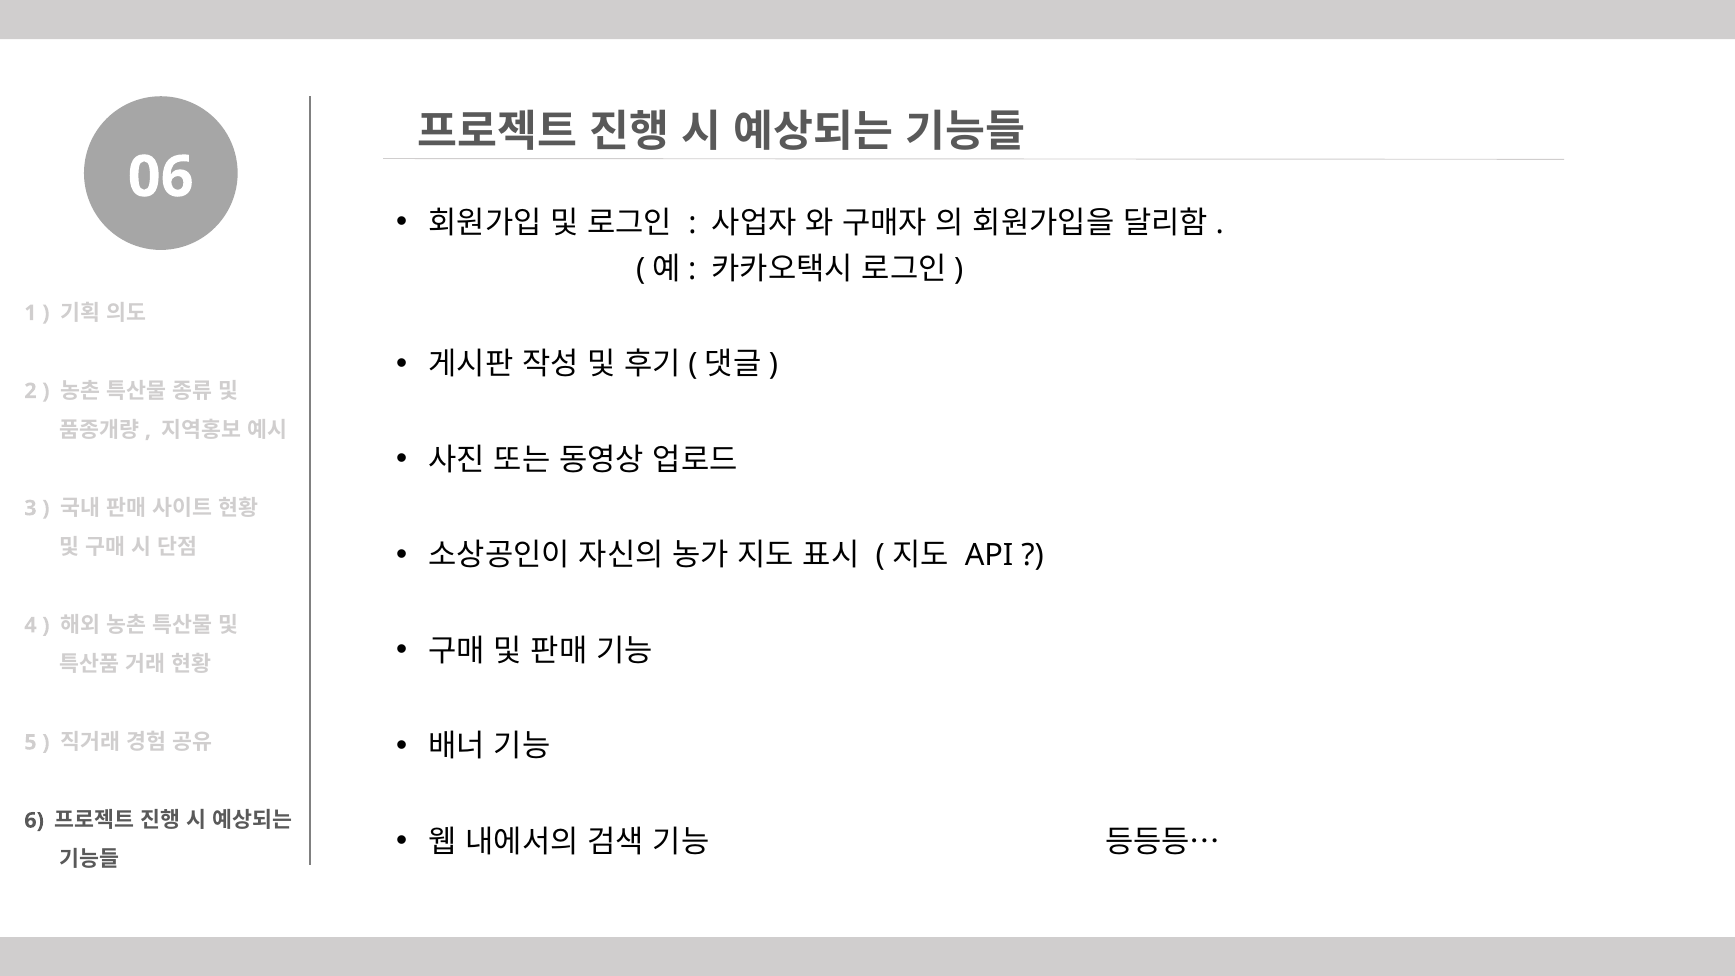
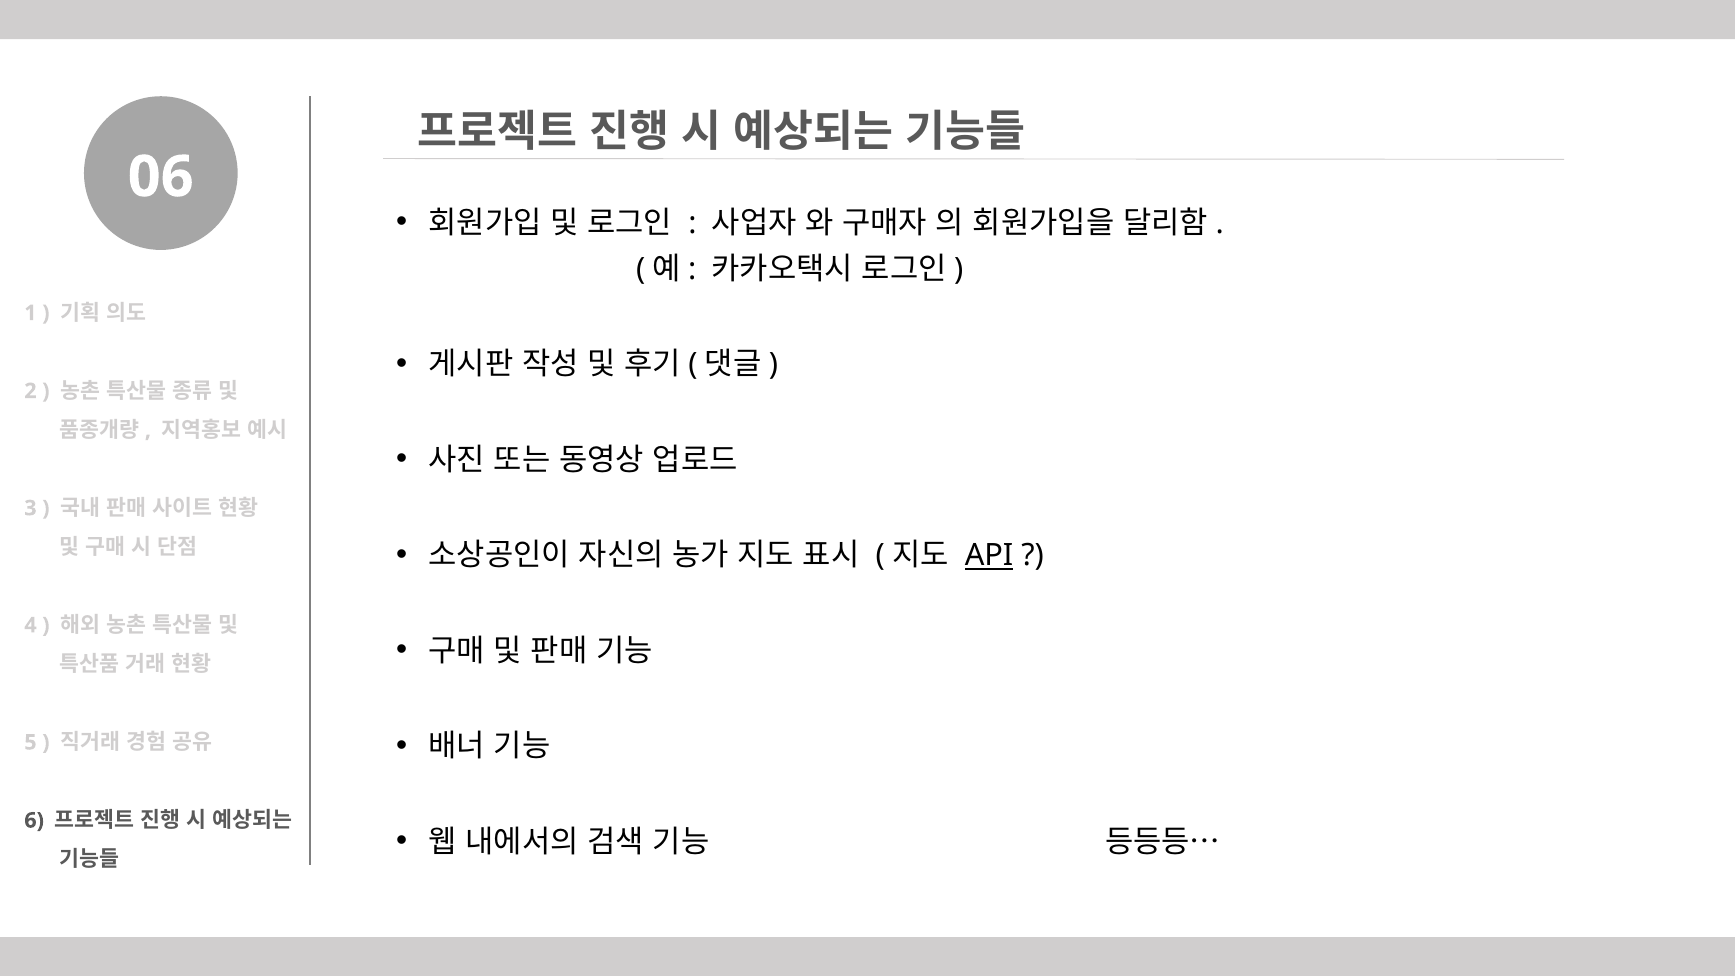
API underline: none -> present (989, 556)
